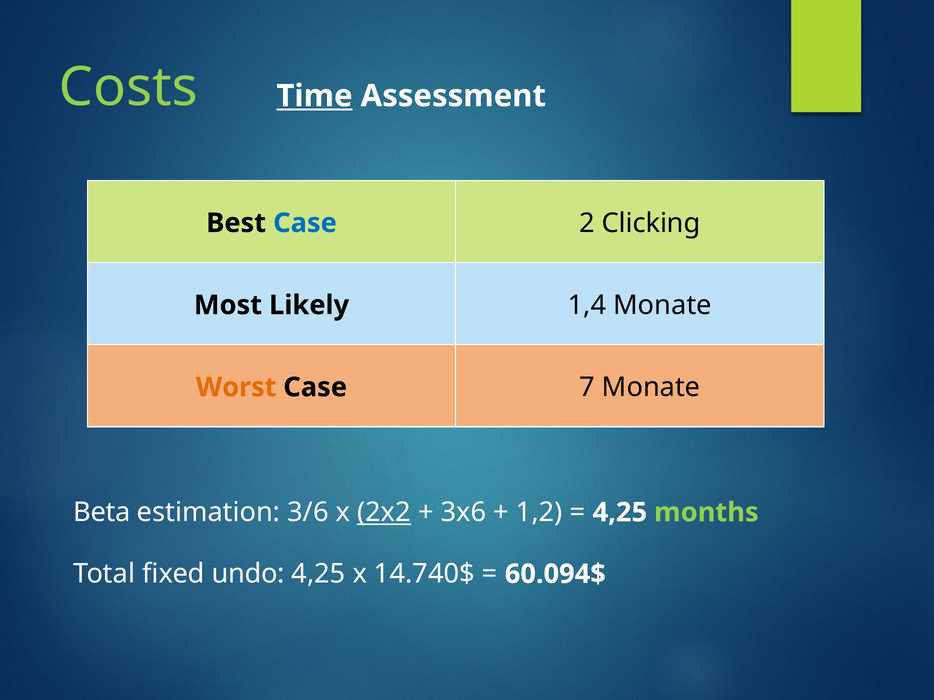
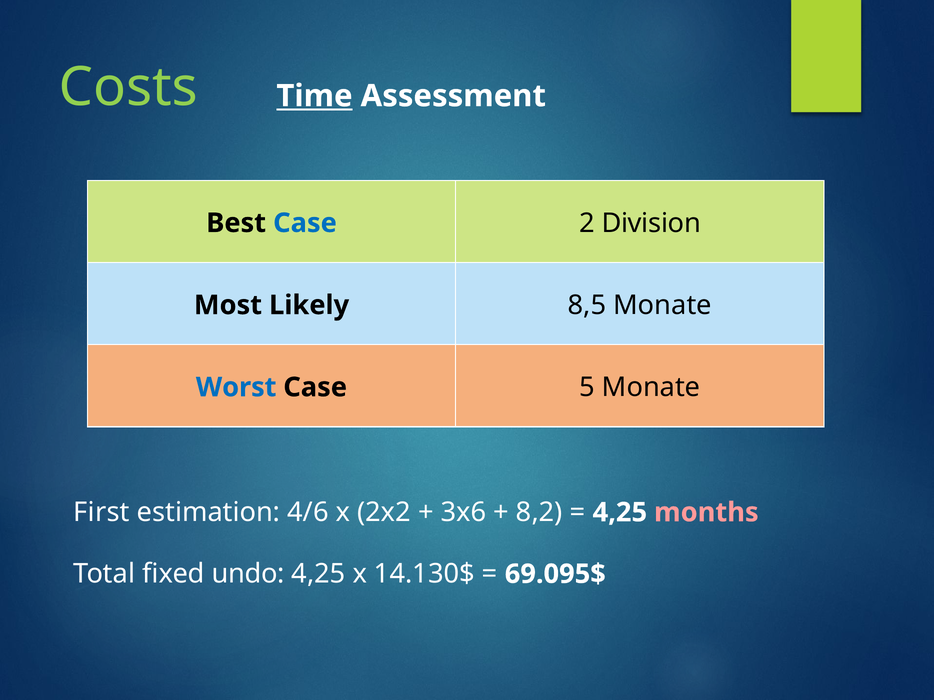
Clicking: Clicking -> Division (651, 223)
1,4: 1,4 -> 8,5 (587, 305)
Worst colour: orange -> blue (236, 388)
7: 7 -> 5 (587, 388)
Beta: Beta -> First (102, 513)
3/6: 3/6 -> 4/6 (308, 513)
2x2 underline: present -> none (384, 513)
1,2: 1,2 -> 8,2 (539, 513)
months colour: light green -> pink (706, 513)
14.740$: 14.740$ -> 14.130$ (424, 574)
60.094$: 60.094$ -> 69.095$ (555, 574)
